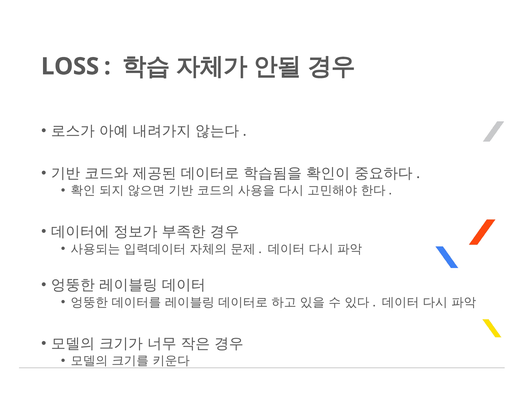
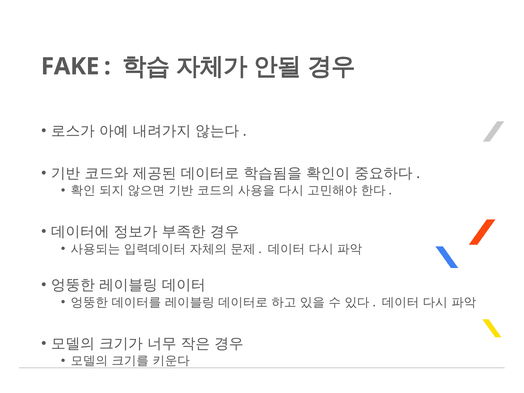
LOSS: LOSS -> FAKE (70, 66)
